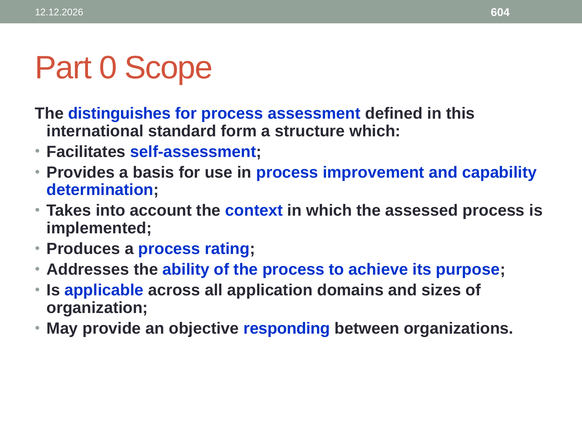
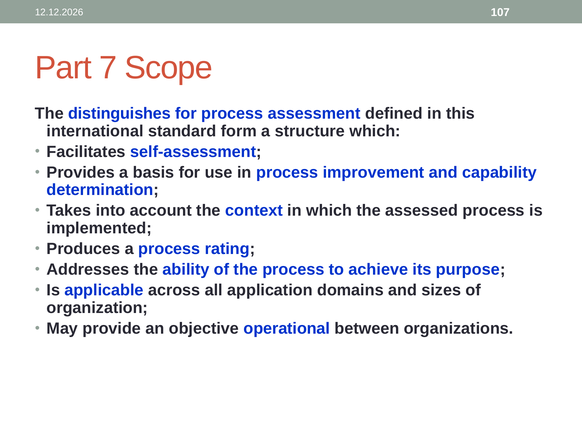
604: 604 -> 107 (500, 12)
0: 0 -> 7 (108, 68)
responding: responding -> operational (287, 328)
